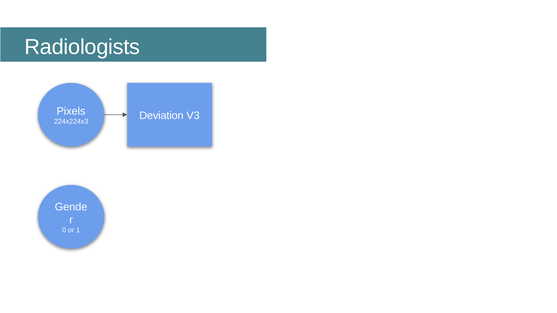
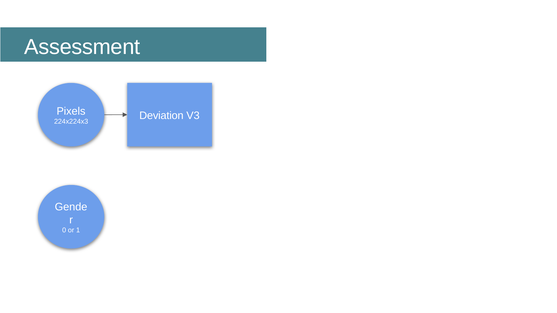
Radiologists: Radiologists -> Assessment (82, 47)
